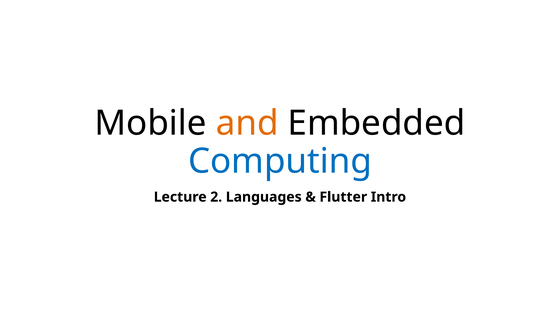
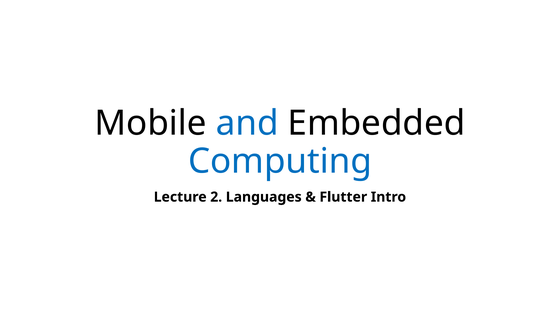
and colour: orange -> blue (247, 123)
